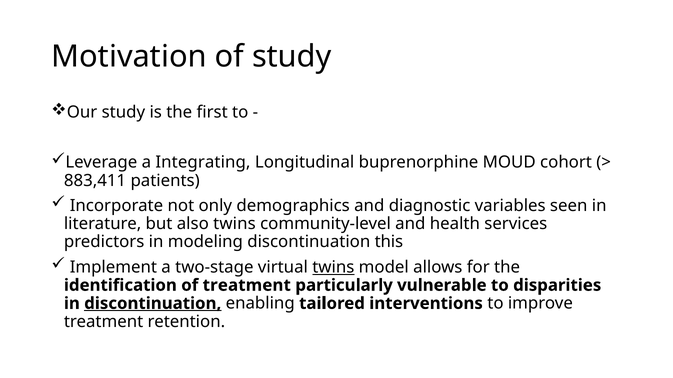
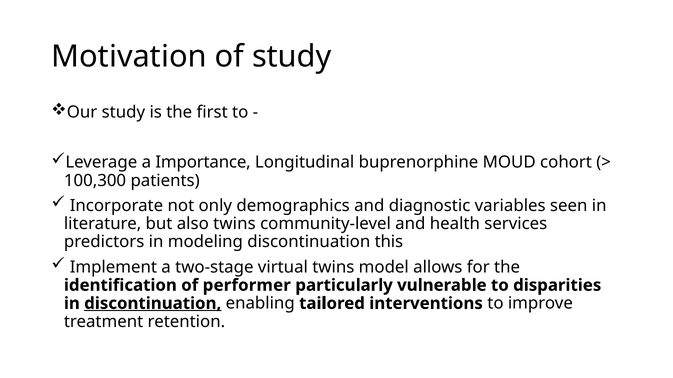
Integrating: Integrating -> Importance (203, 163)
883,411: 883,411 -> 100,300 (95, 181)
twins underline: present -> none (333, 267)
of treatment: treatment -> performer (247, 286)
